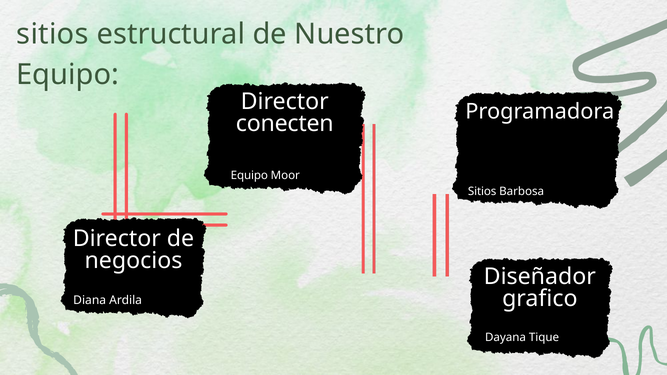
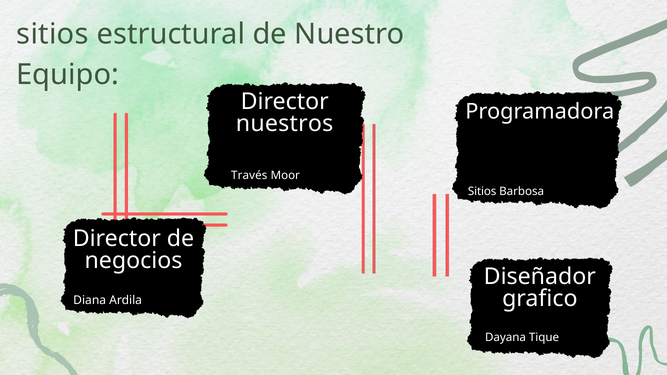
conecten: conecten -> nuestros (285, 124)
Equipo: Equipo -> Través (249, 176)
